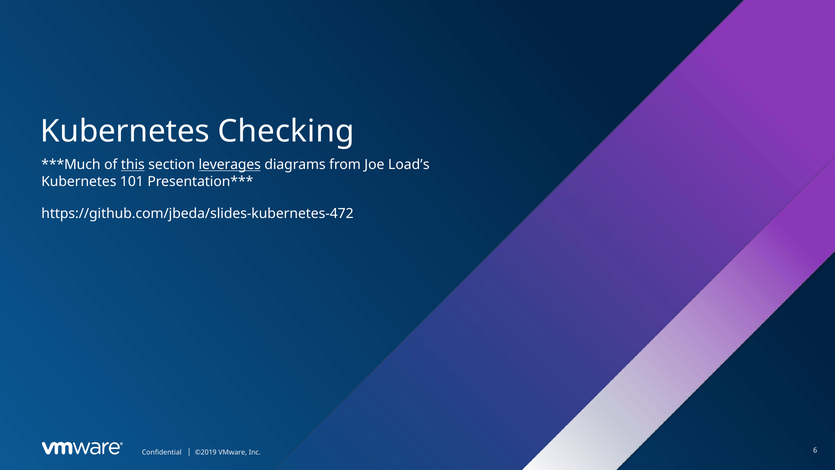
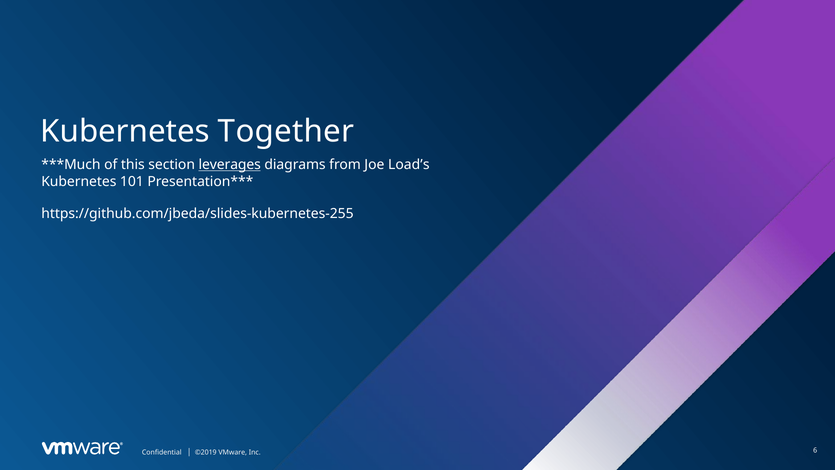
Checking: Checking -> Together (286, 131)
this underline: present -> none (133, 165)
https://github.com/jbeda/slides-kubernetes-472: https://github.com/jbeda/slides-kubernetes-472 -> https://github.com/jbeda/slides-kubernetes-255 (197, 214)
